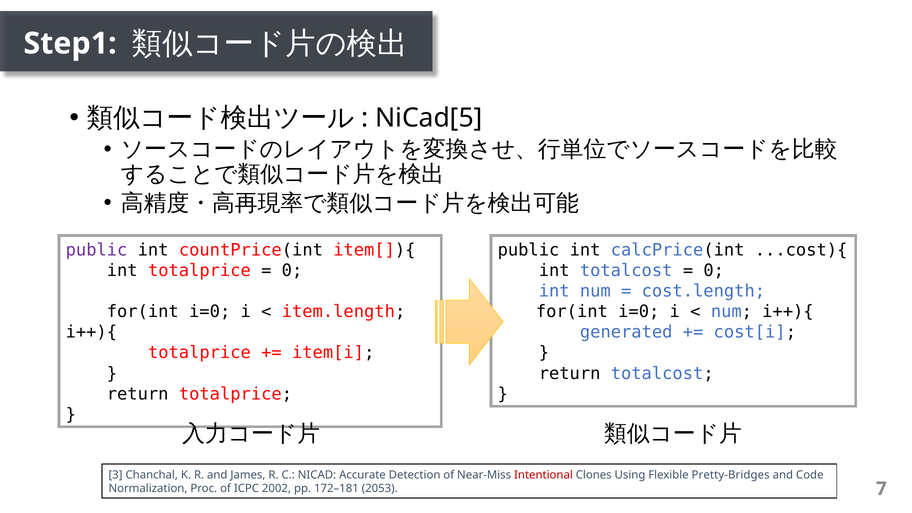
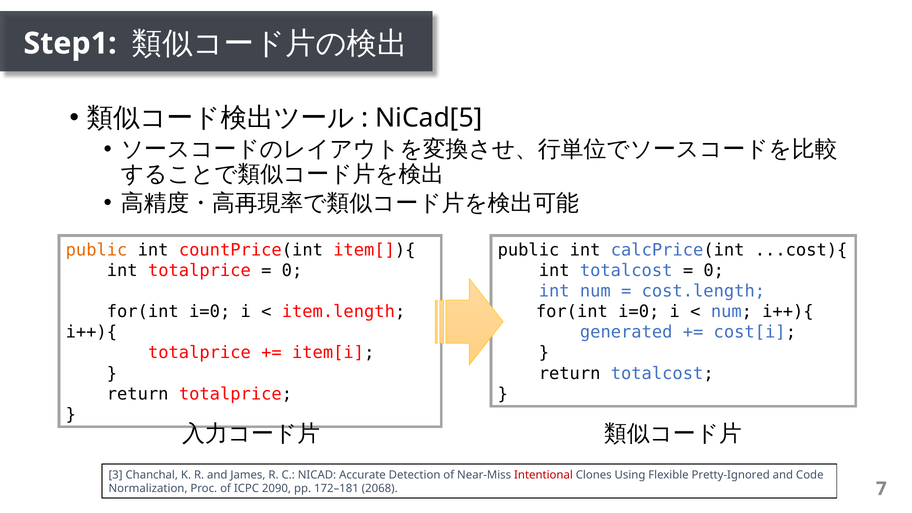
public colour: purple -> orange (97, 250)
Pretty-Bridges: Pretty-Bridges -> Pretty-Ignored (731, 475)
2002: 2002 -> 2090 (276, 489)
2053: 2053 -> 2068 (380, 489)
